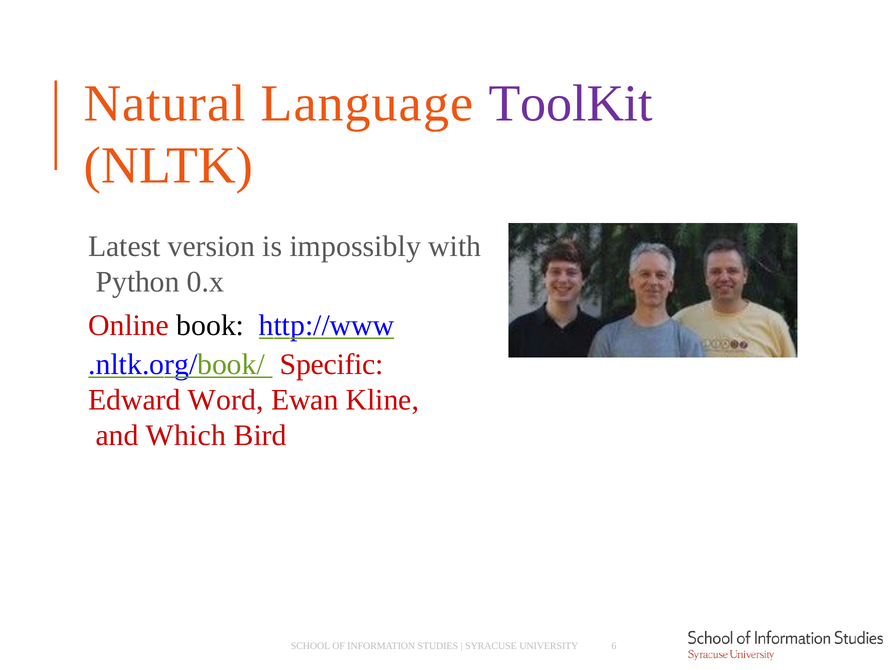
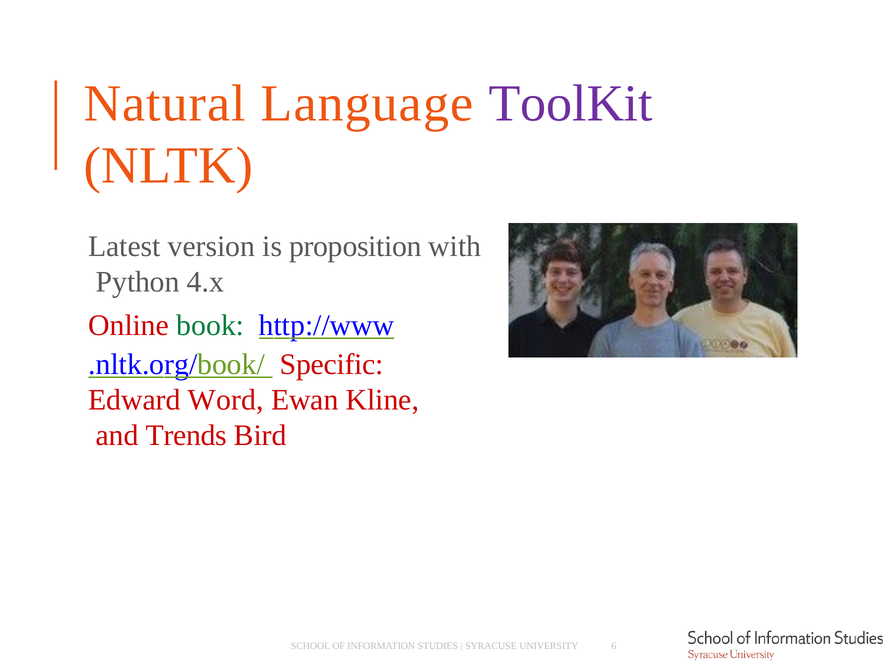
impossibly: impossibly -> proposition (355, 246)
0.x: 0.x -> 4.x (206, 282)
book colour: black -> green (210, 325)
Which: Which -> Trends (186, 435)
